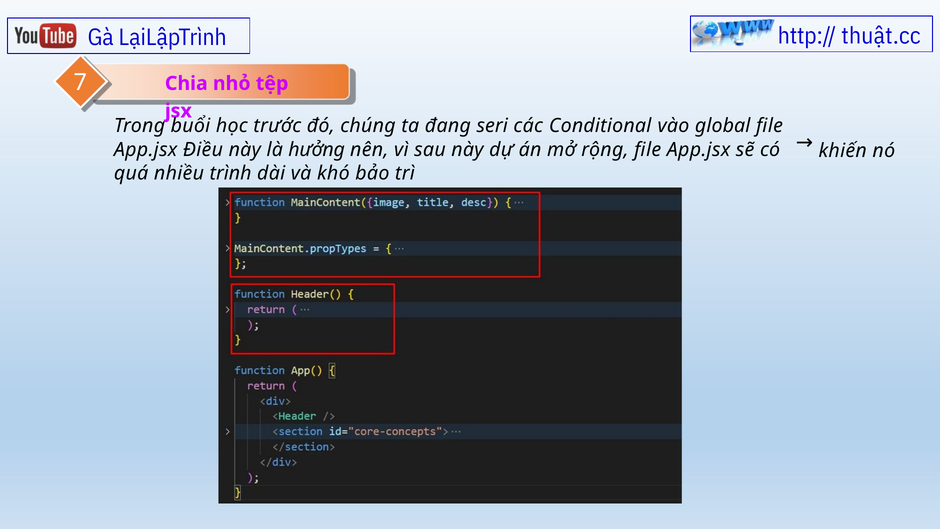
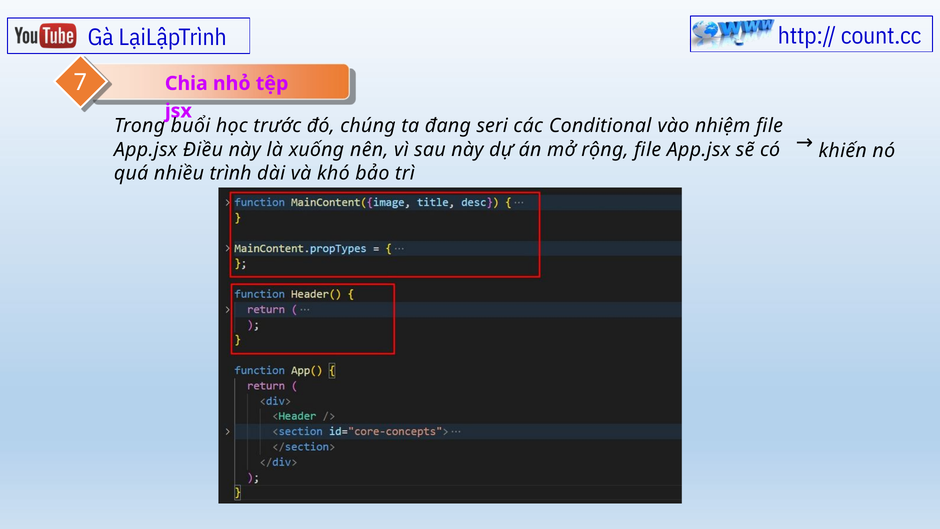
thuật.cc: thuật.cc -> count.cc (881, 36)
global: global -> nhiệm (723, 126)
hưởng: hưởng -> xuống (316, 149)
